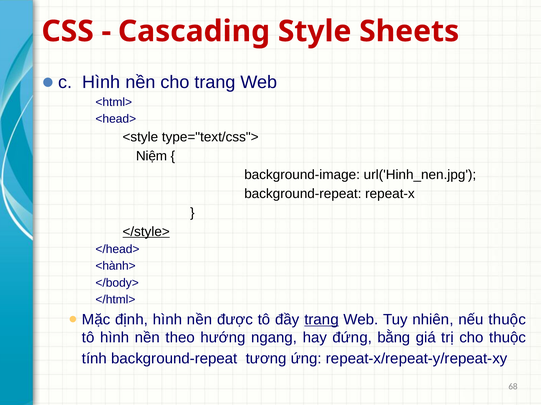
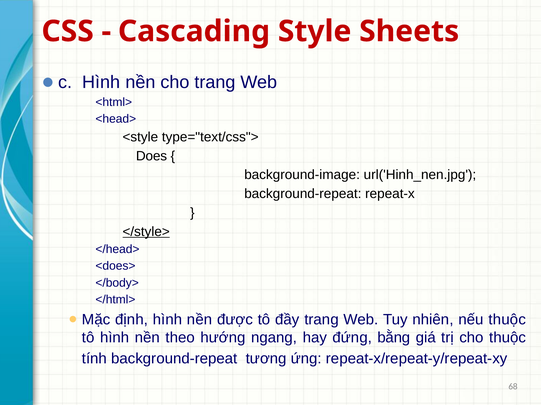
Niệm: Niệm -> Does (151, 156)
<hành>: <hành> -> <does> (115, 266)
trang underline: present -> none (322, 320)
